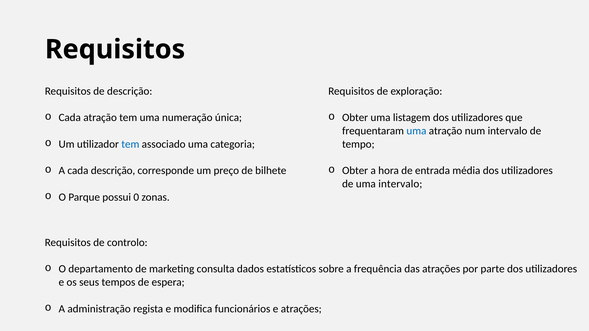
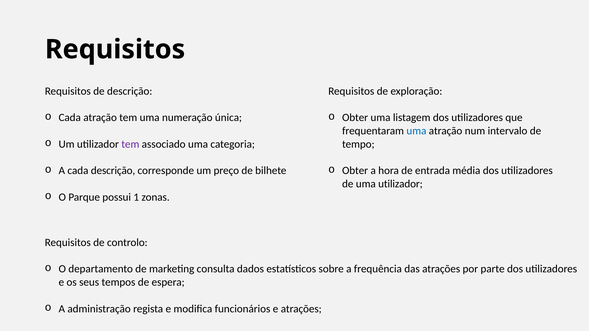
tem colour: blue -> purple (130, 144)
uma intervalo: intervalo -> utilizador (400, 184)
0: 0 -> 1 (136, 197)
